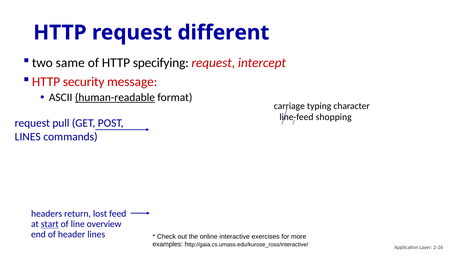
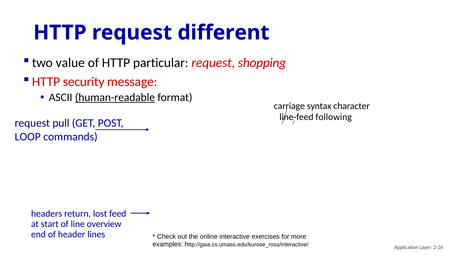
same: same -> value (70, 63)
specifying: specifying -> particular (161, 63)
intercept: intercept -> shopping (262, 63)
typing: typing -> syntax (319, 106)
shopping: shopping -> following (334, 117)
LINES: LINES -> LOOP (28, 137)
start underline: present -> none (50, 224)
